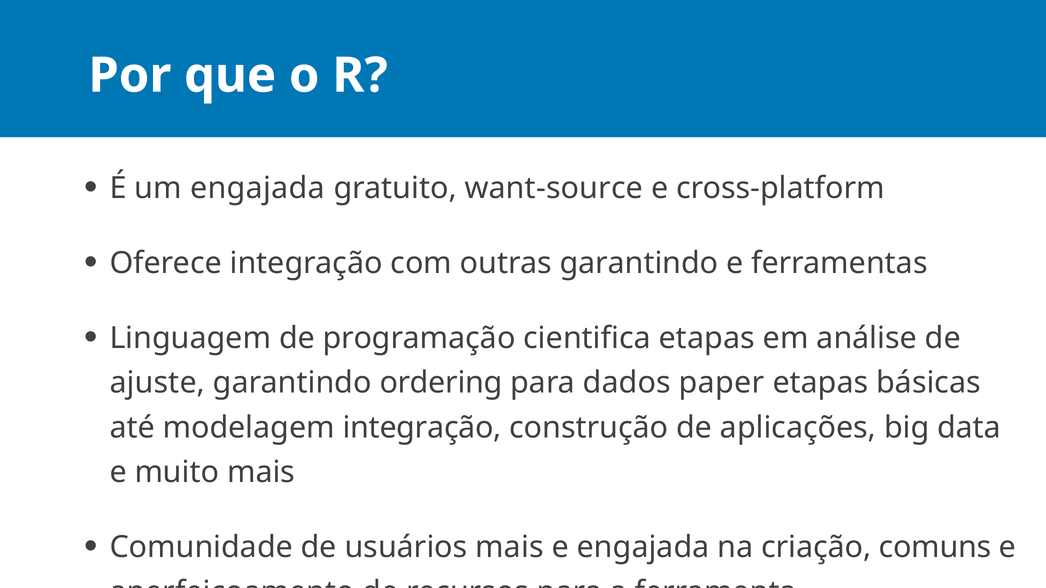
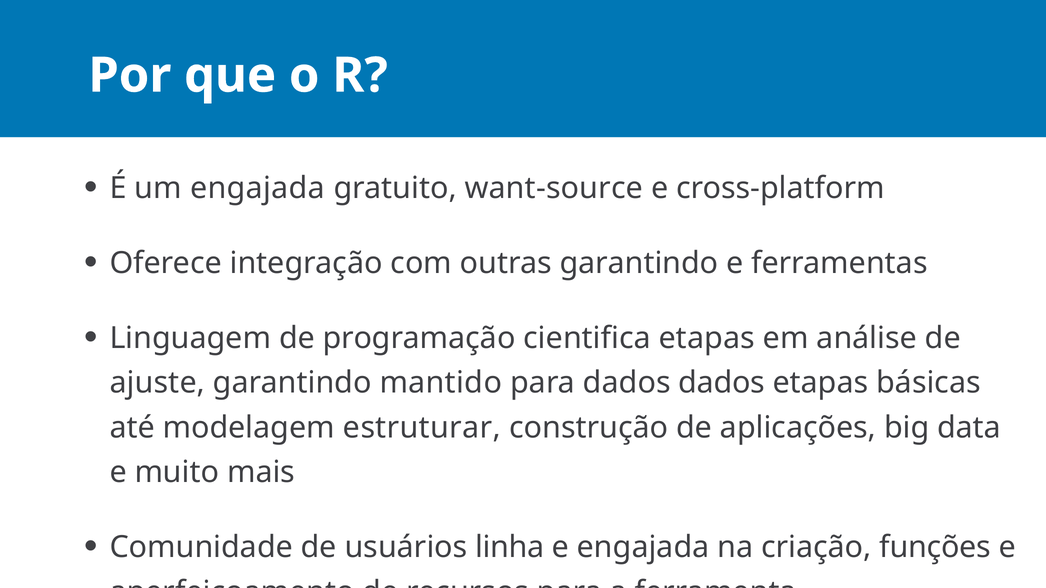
ordering: ordering -> mantido (441, 383)
dados paper: paper -> dados (722, 383)
modelagem integração: integração -> estruturar (422, 428)
usuários mais: mais -> linha (510, 548)
comuns: comuns -> funções (935, 548)
